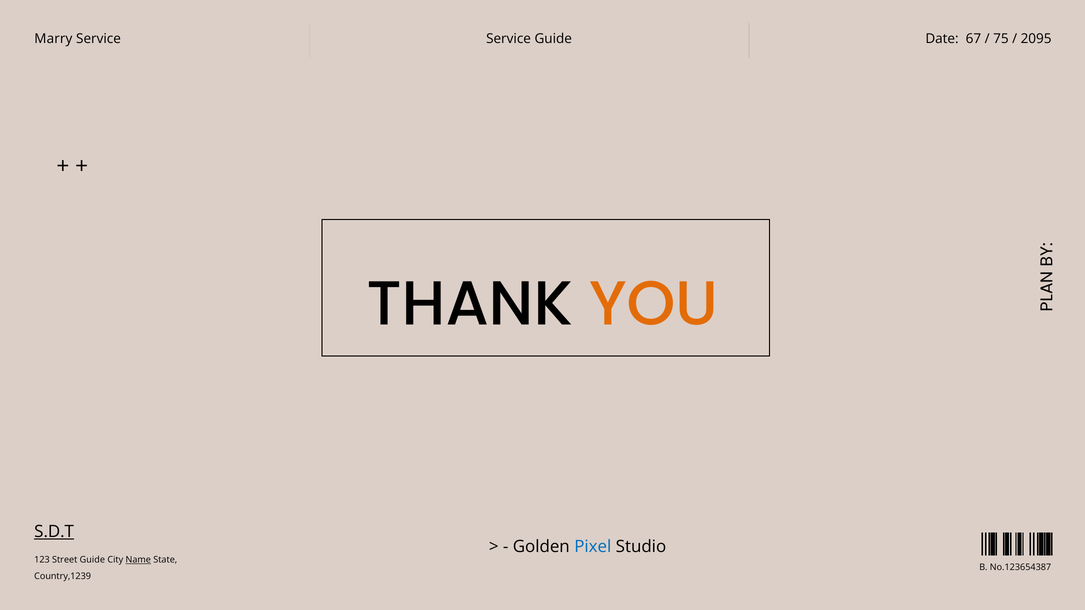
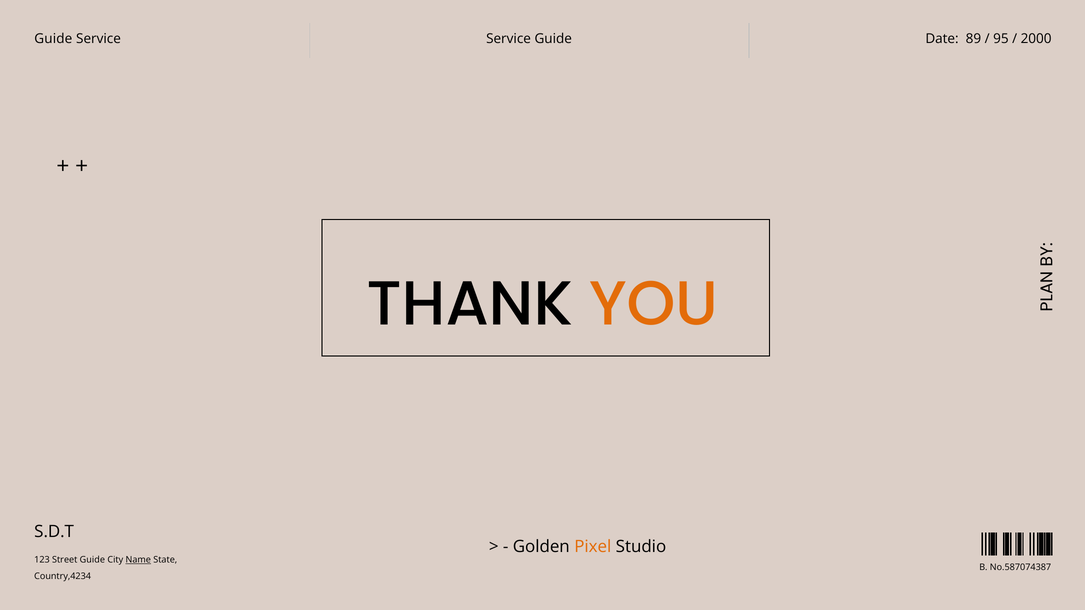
Marry: Marry -> Guide (53, 39)
67: 67 -> 89 (973, 39)
75: 75 -> 95 (1001, 39)
2095: 2095 -> 2000 (1036, 39)
S.D.T underline: present -> none (54, 532)
Pixel colour: blue -> orange (593, 547)
No.123654387: No.123654387 -> No.587074387 (1020, 568)
Country,1239: Country,1239 -> Country,4234 (63, 576)
